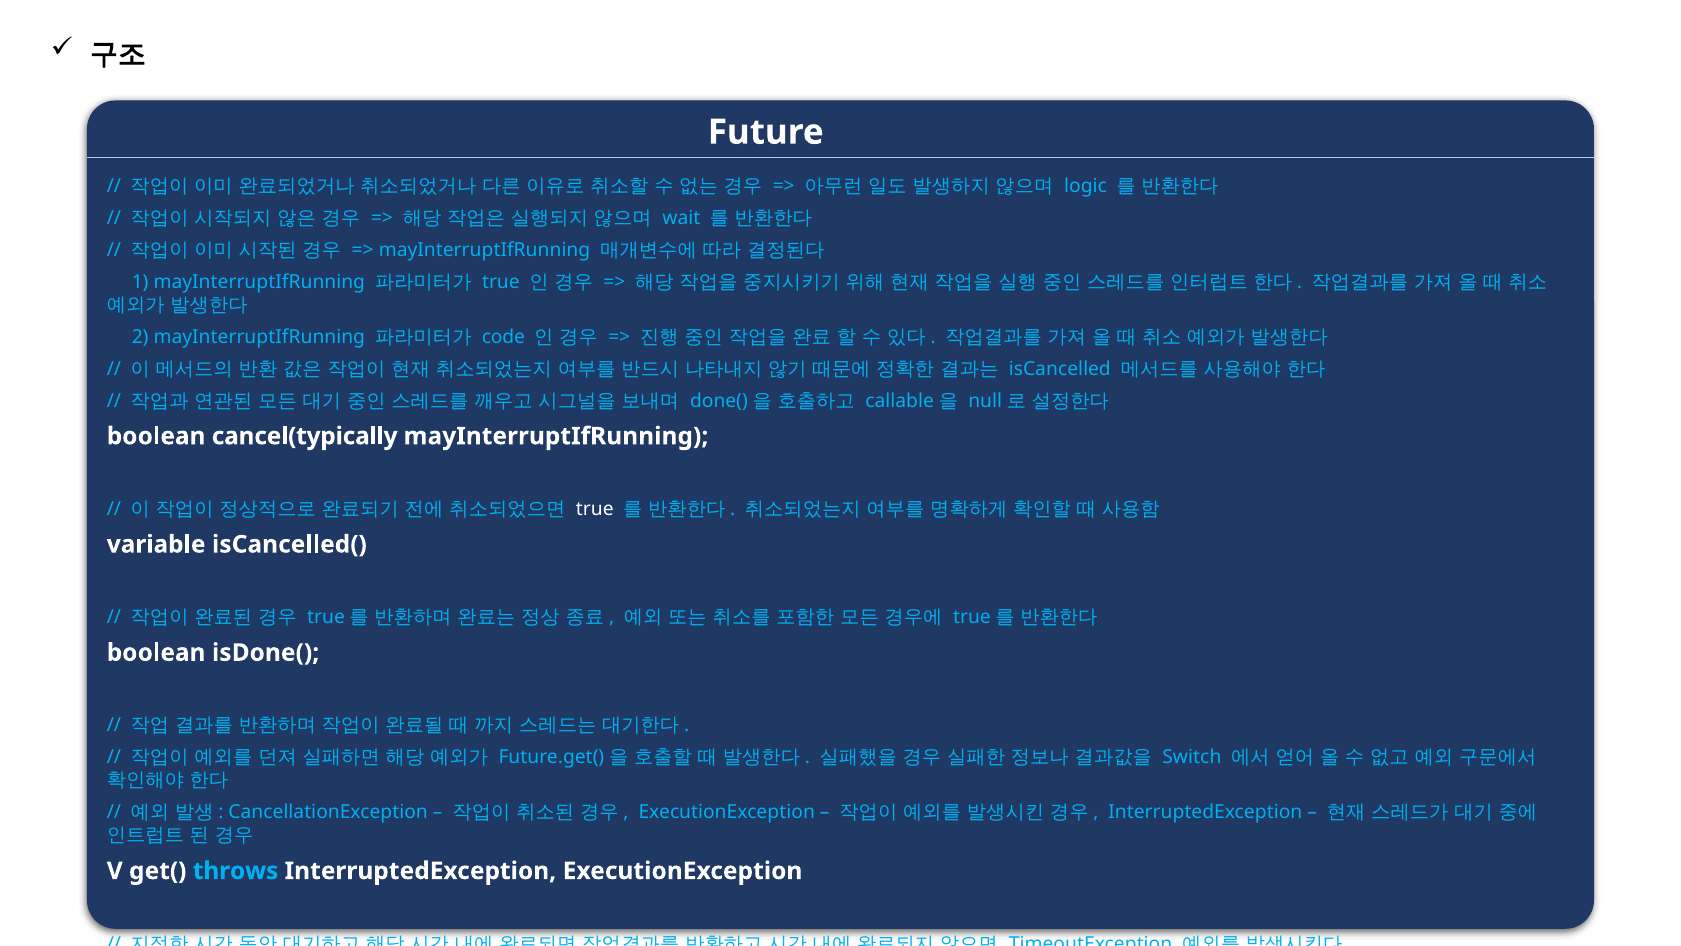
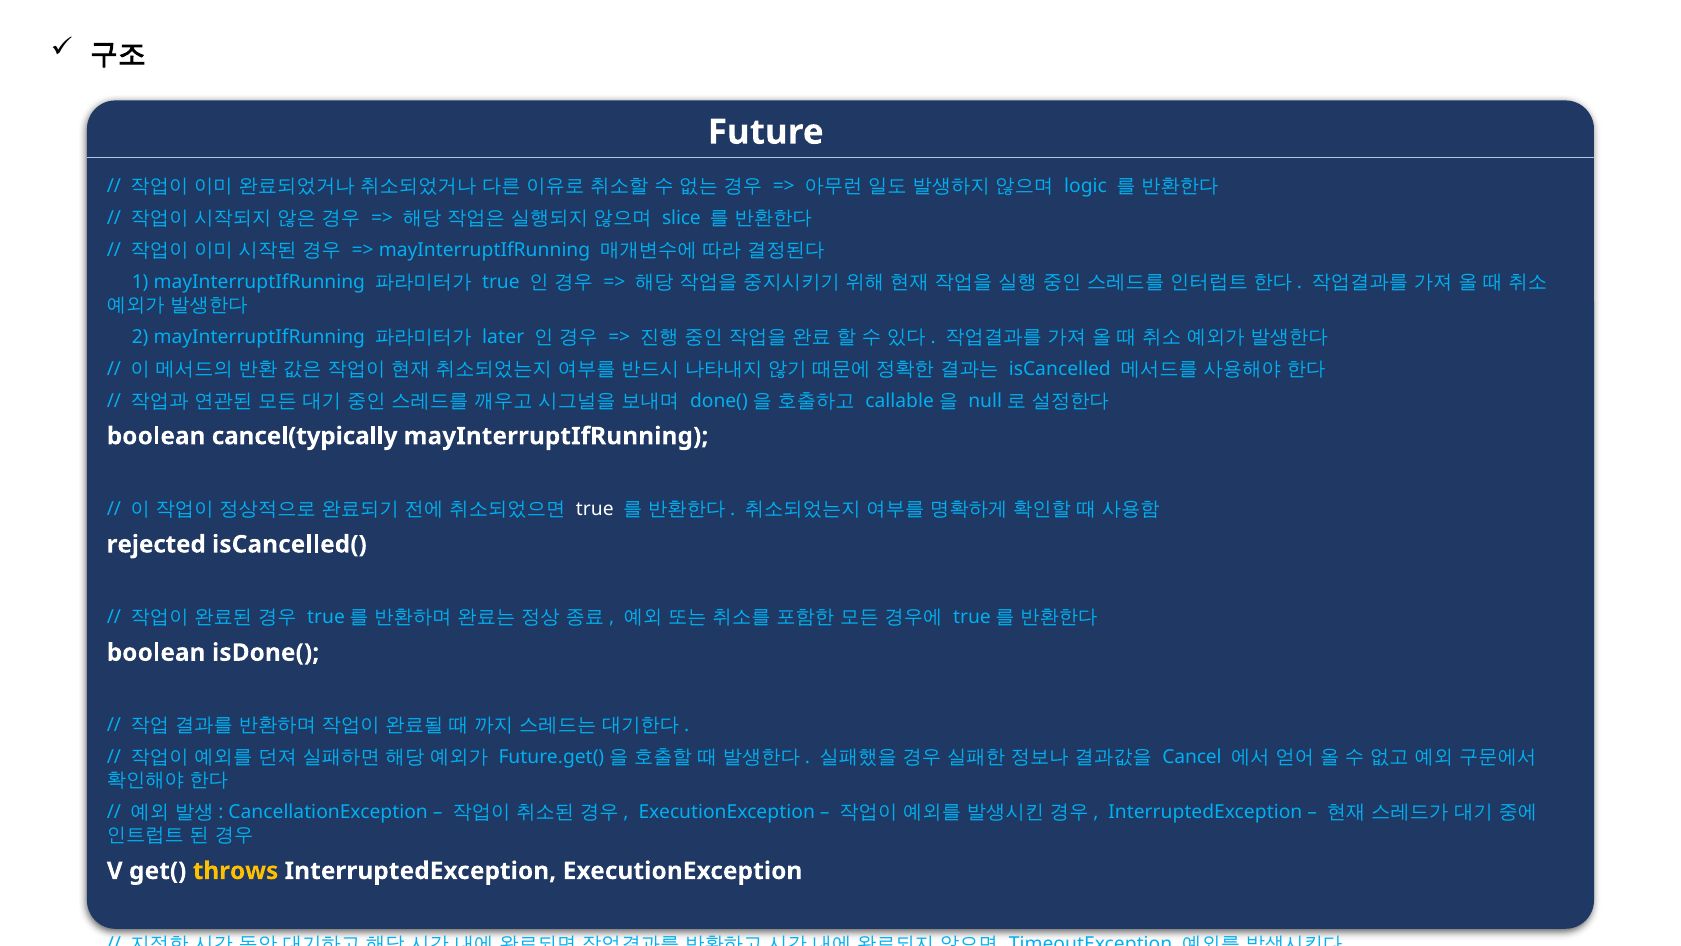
wait: wait -> slice (681, 218)
code: code -> later (503, 337)
variable: variable -> rejected (156, 544)
Switch: Switch -> Cancel (1192, 757)
throws colour: light blue -> yellow (236, 871)
